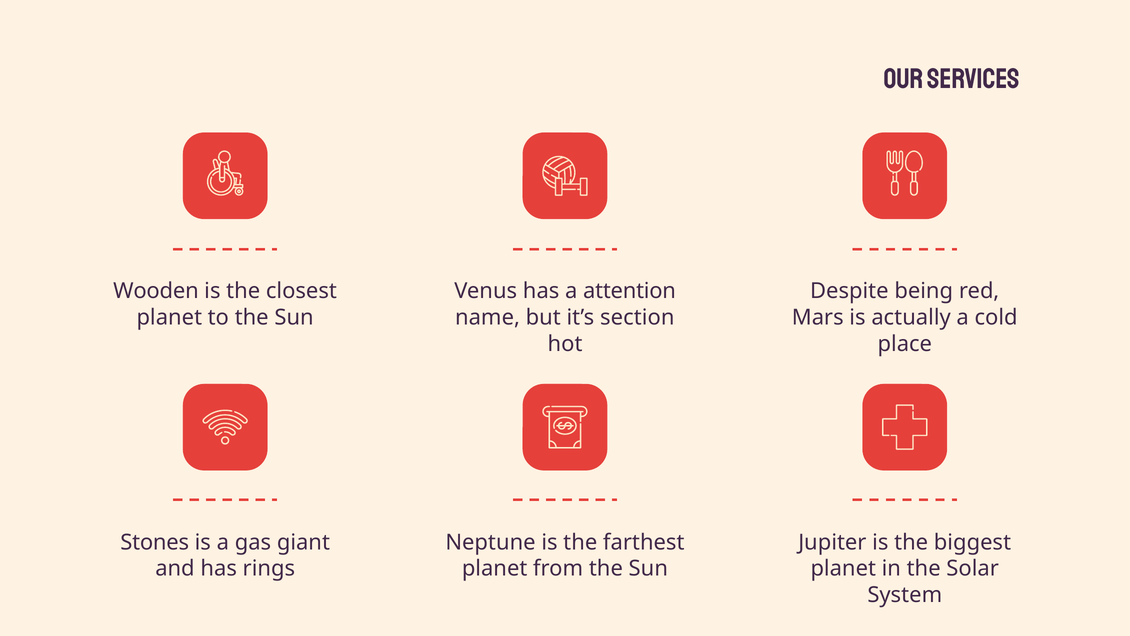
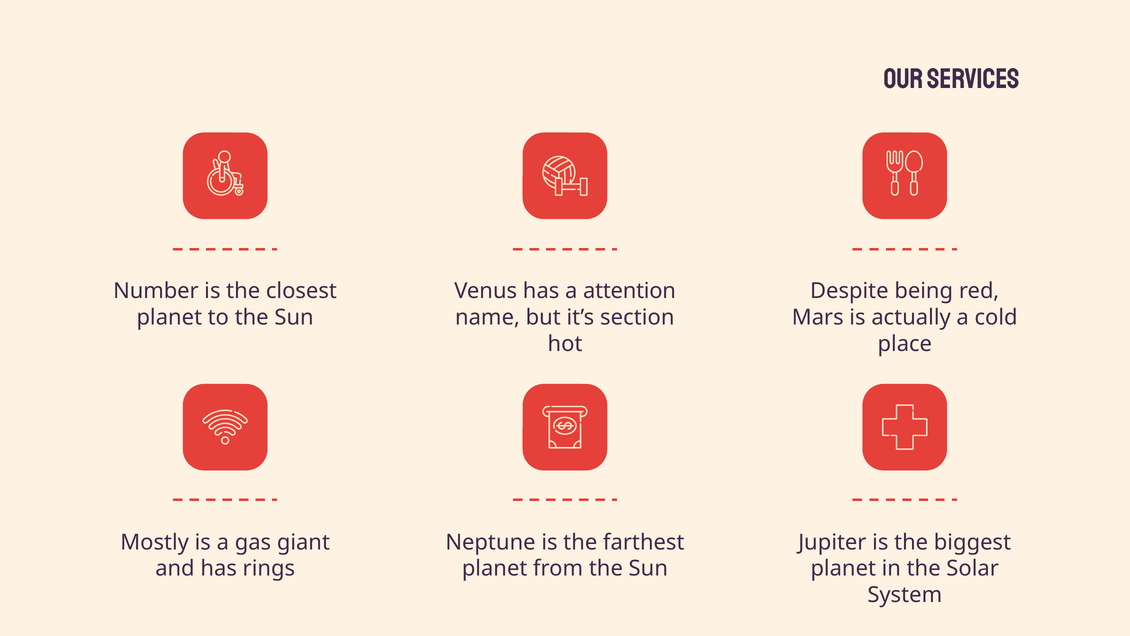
Wooden: Wooden -> Number (156, 291)
Stones: Stones -> Mostly (155, 542)
